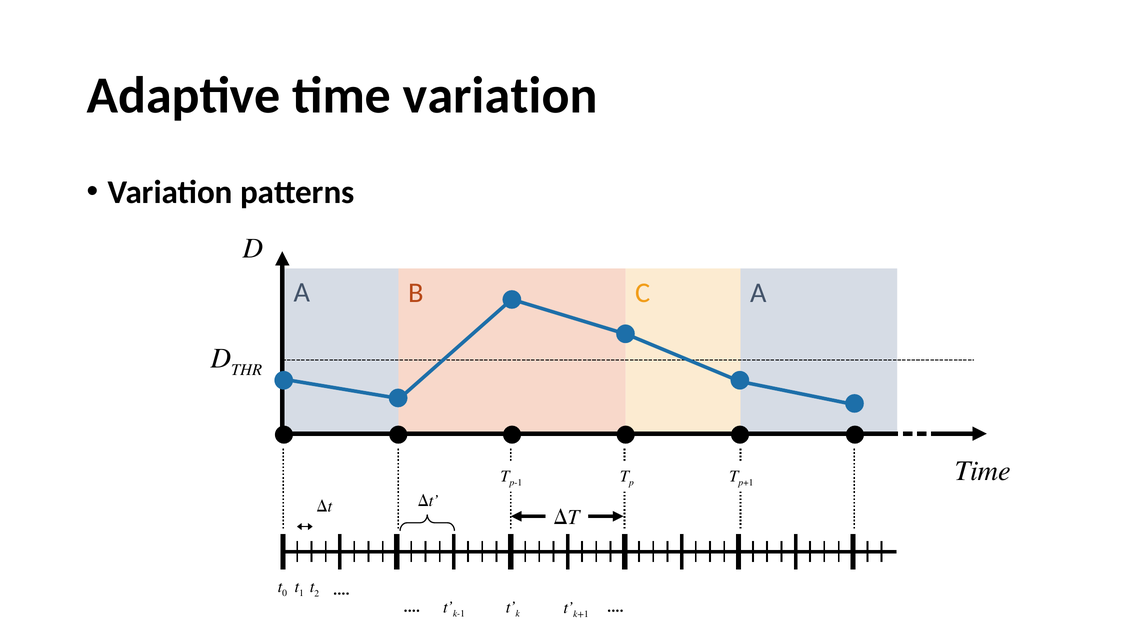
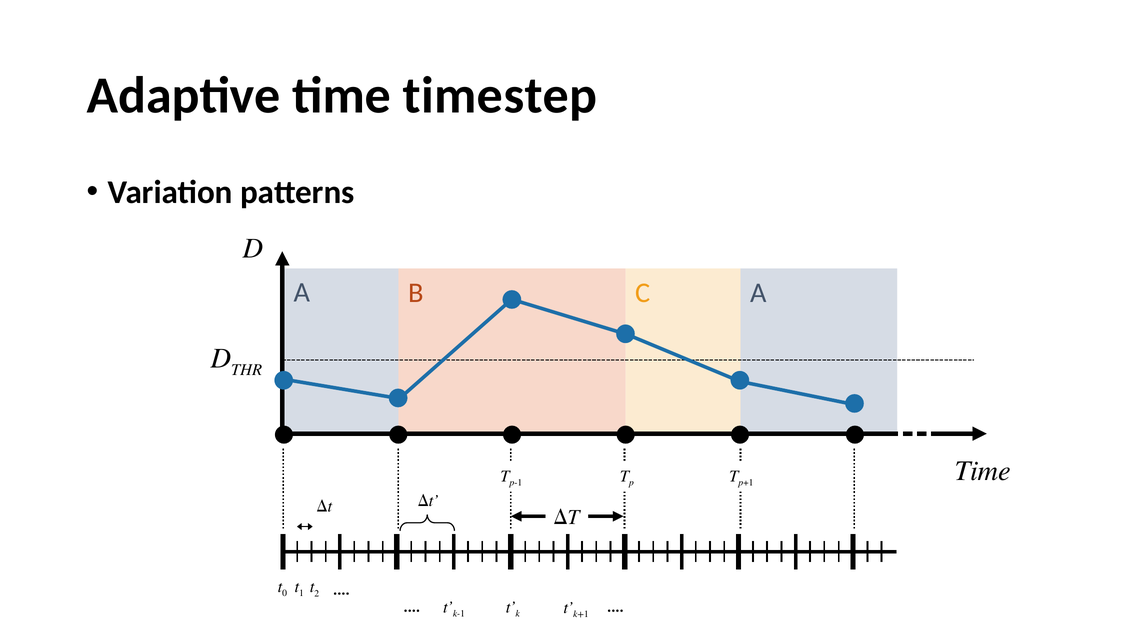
time variation: variation -> timestep (500, 95)
